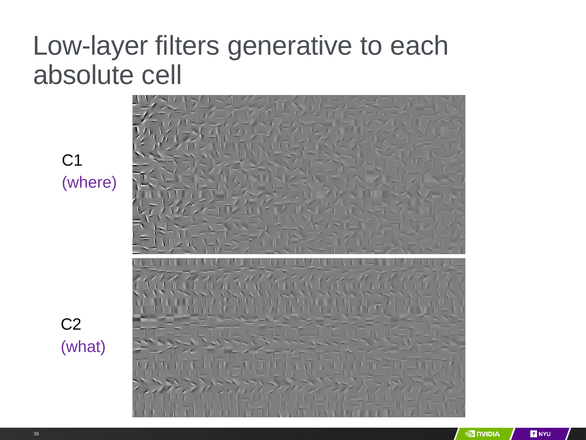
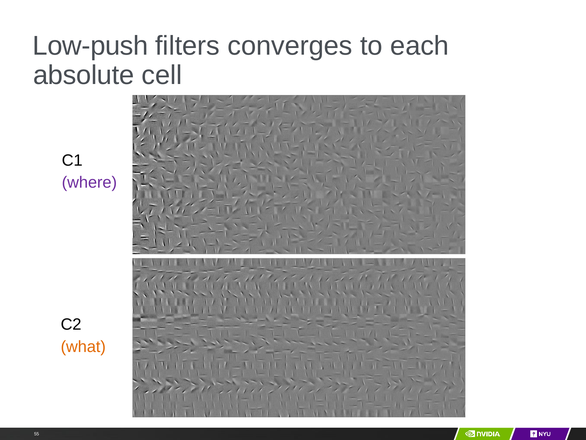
Low-layer: Low-layer -> Low-push (90, 46)
generative: generative -> converges (290, 46)
what colour: purple -> orange (83, 346)
